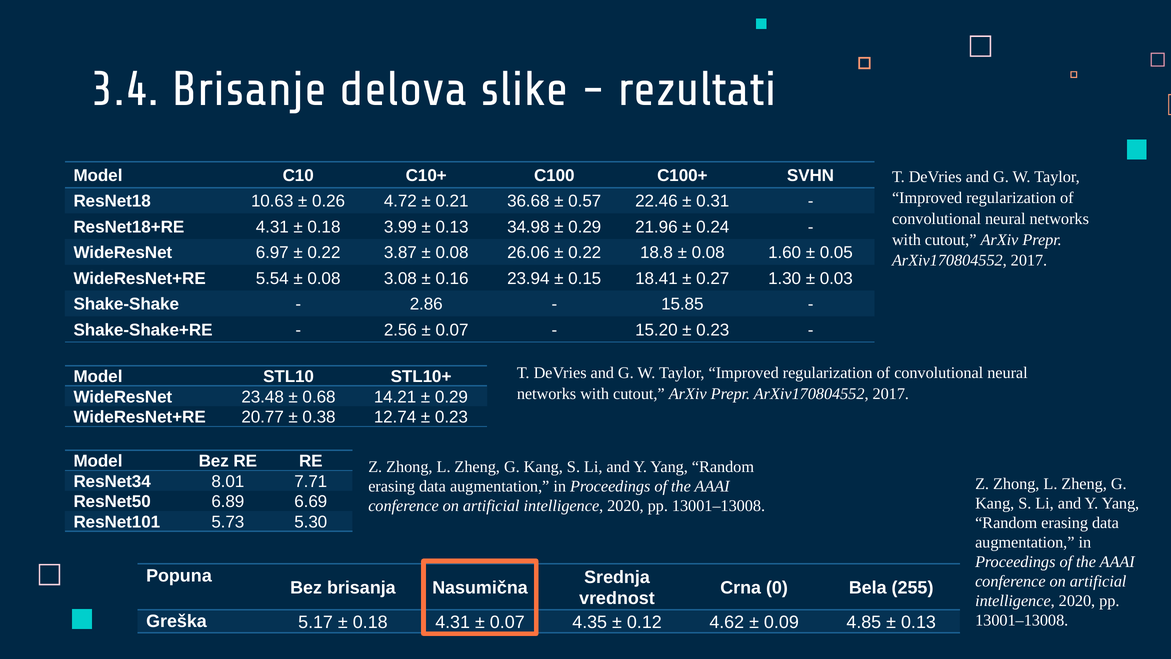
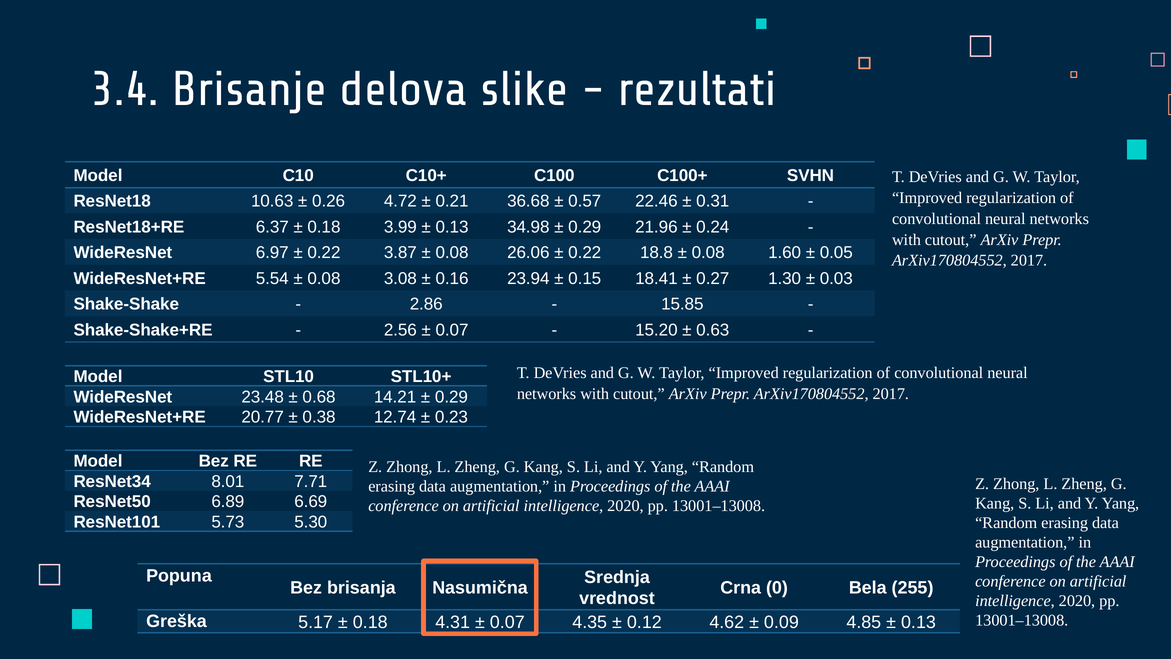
ResNet18+RE 4.31: 4.31 -> 6.37 (272, 227)
0.23: 0.23 -> 0.63 (713, 330)
